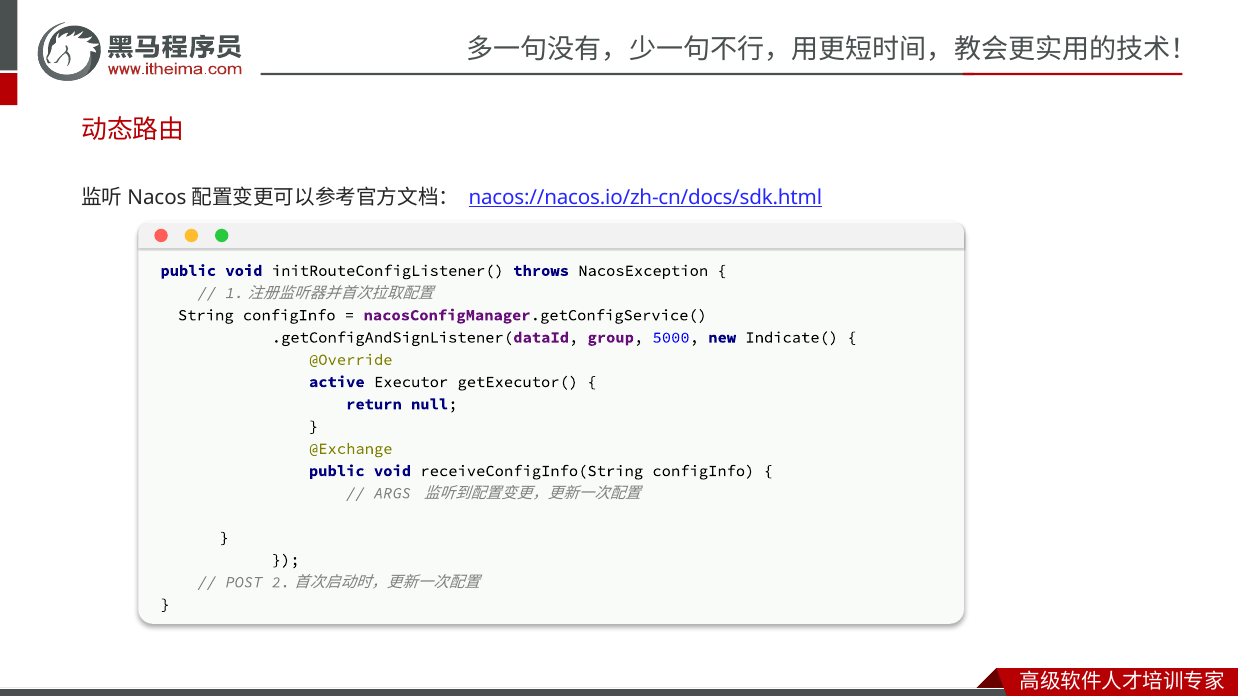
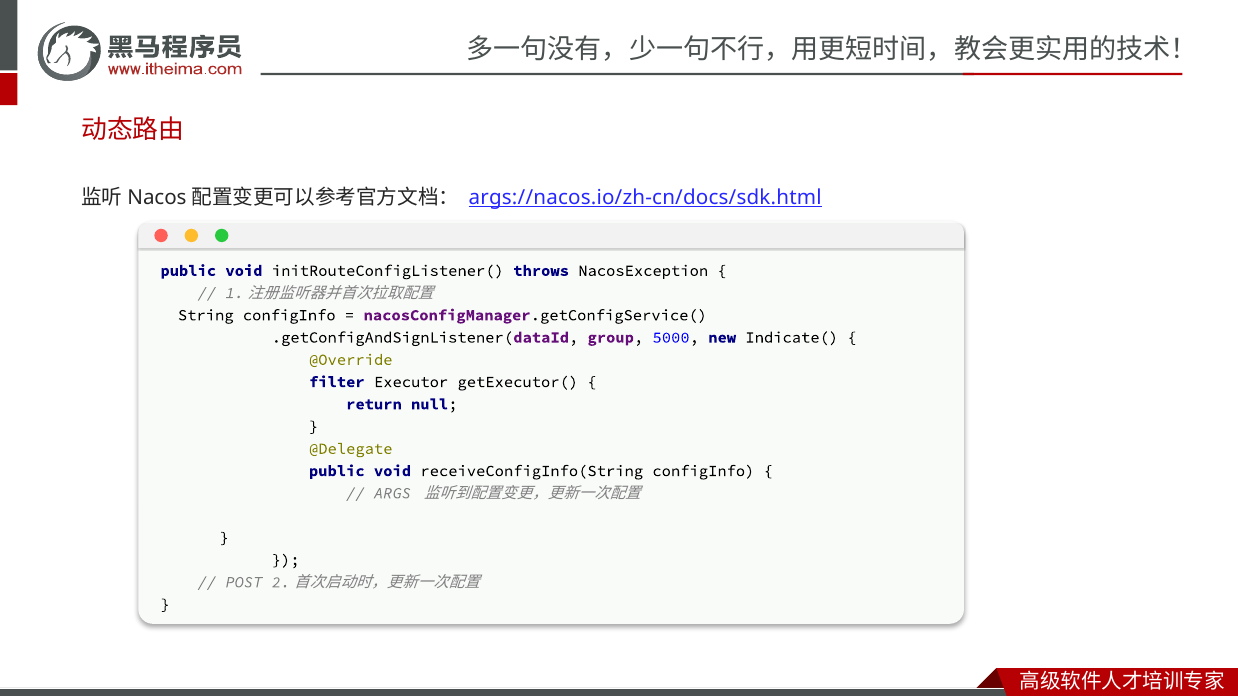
nacos://nacos.io/zh-cn/docs/sdk.html: nacos://nacos.io/zh-cn/docs/sdk.html -> args://nacos.io/zh-cn/docs/sdk.html (645, 197)
active: active -> filter (337, 382)
@Exchange: @Exchange -> @Delegate (351, 449)
